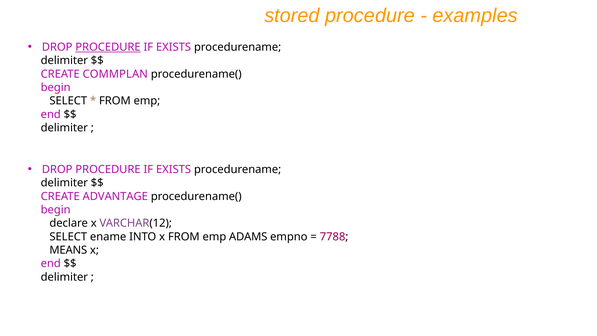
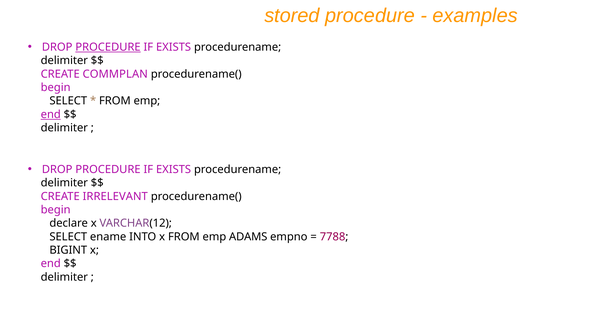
end underline: none -> present (51, 114)
ADVANTAGE: ADVANTAGE -> IRRELEVANT (115, 196)
MEANS: MEANS -> BIGINT (68, 250)
